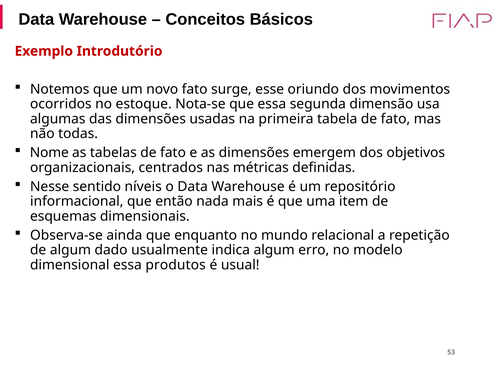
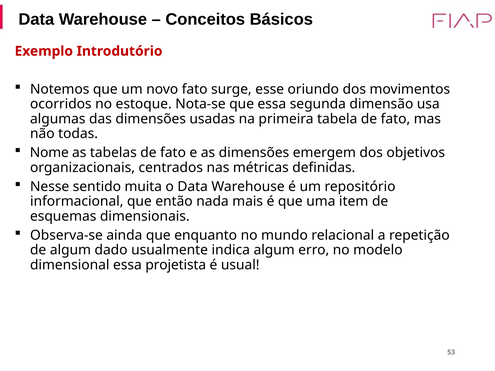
níveis: níveis -> muita (143, 187)
produtos: produtos -> projetista (176, 265)
